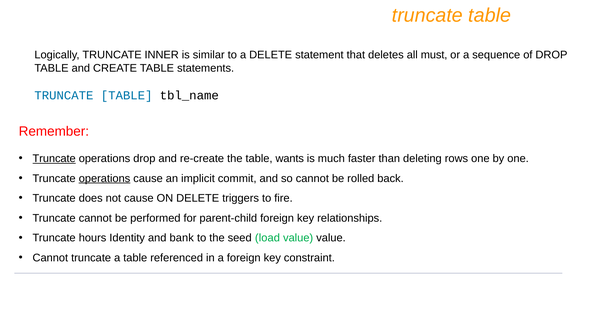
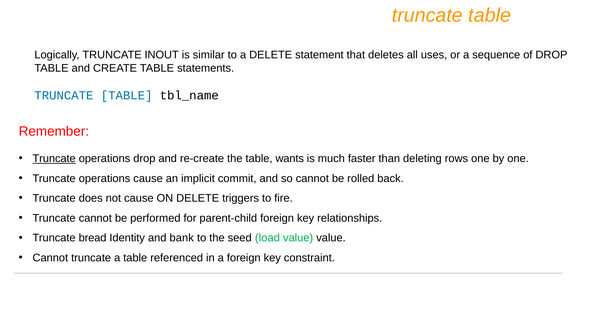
INNER: INNER -> INOUT (162, 55)
must: must -> uses (434, 55)
operations underline: present -> none (105, 179)
hours: hours -> bread (93, 238)
